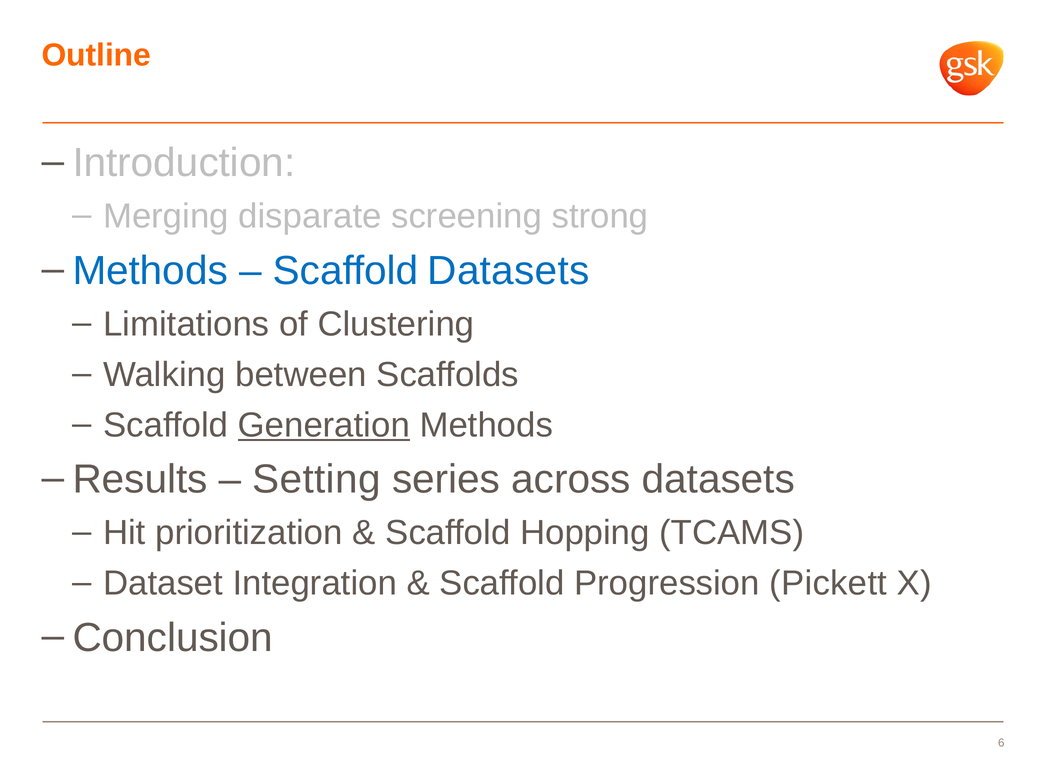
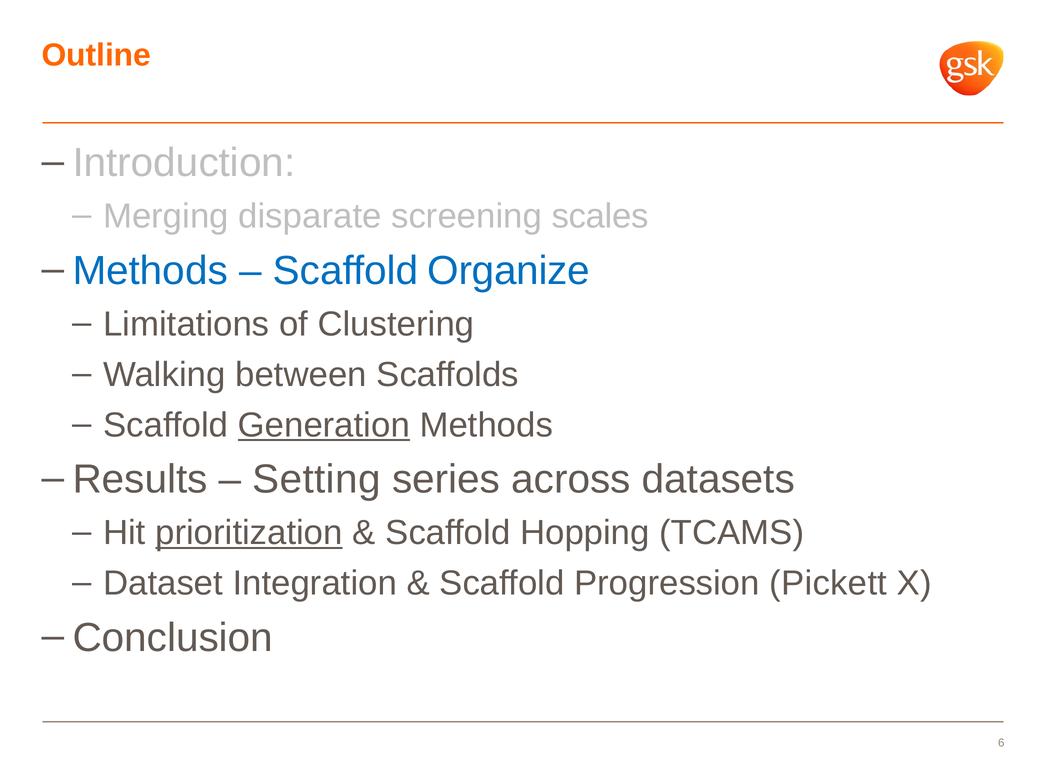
strong: strong -> scales (600, 216)
Scaffold Datasets: Datasets -> Organize (509, 271)
prioritization underline: none -> present (249, 533)
